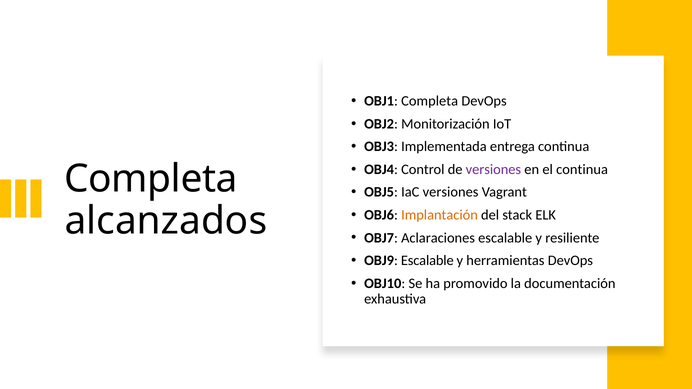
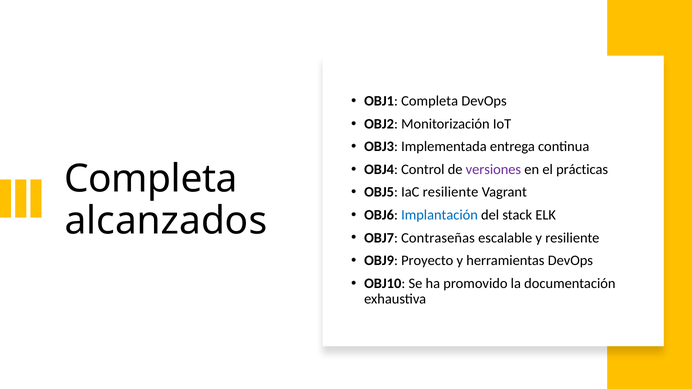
el continua: continua -> prácticas (582, 170)
IaC versiones: versiones -> resiliente (451, 192)
Implantación colour: orange -> blue (440, 215)
Aclaraciones: Aclaraciones -> Contraseñas (438, 238)
OBJ9 Escalable: Escalable -> Proyecto (427, 261)
